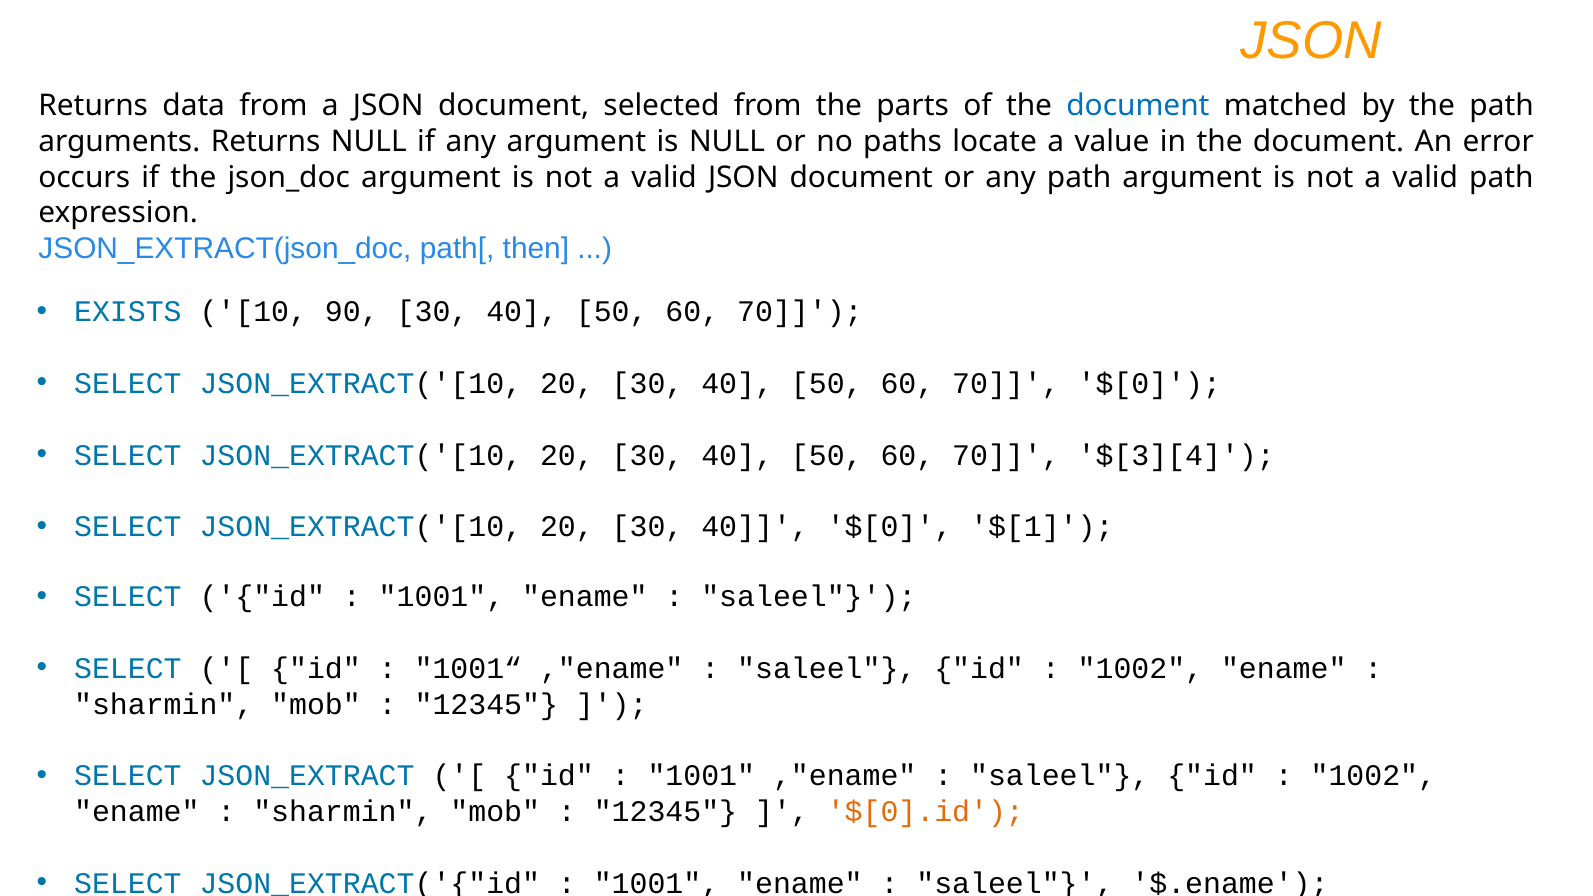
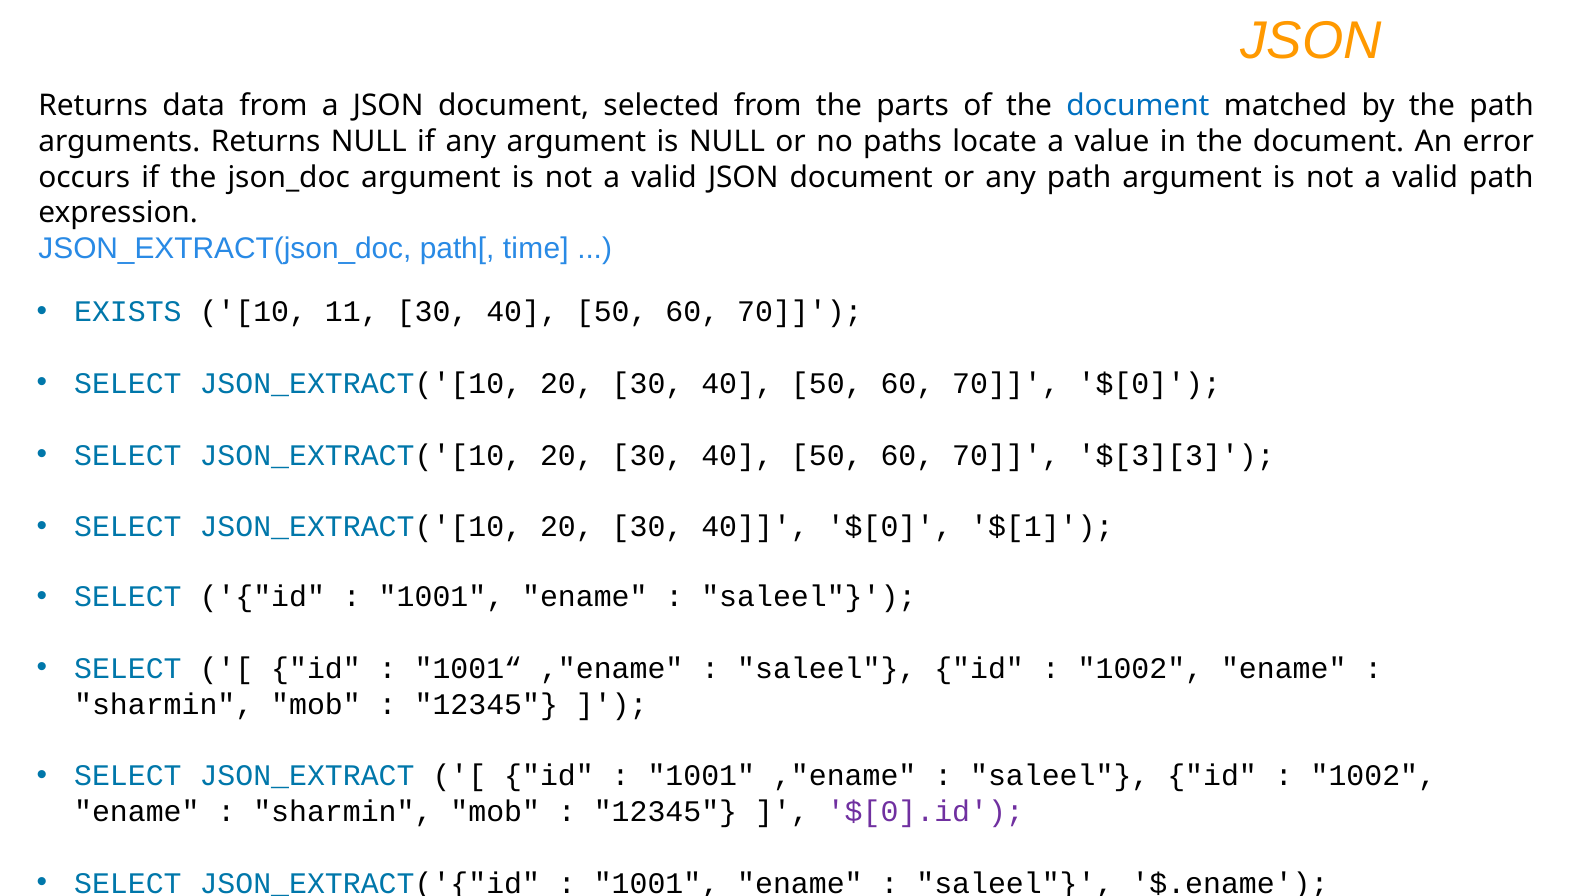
then: then -> time (536, 249)
90: 90 -> 11 (352, 312)
$[3][4: $[3][4 -> $[3][3 (1176, 455)
$[0].id colour: orange -> purple (925, 812)
